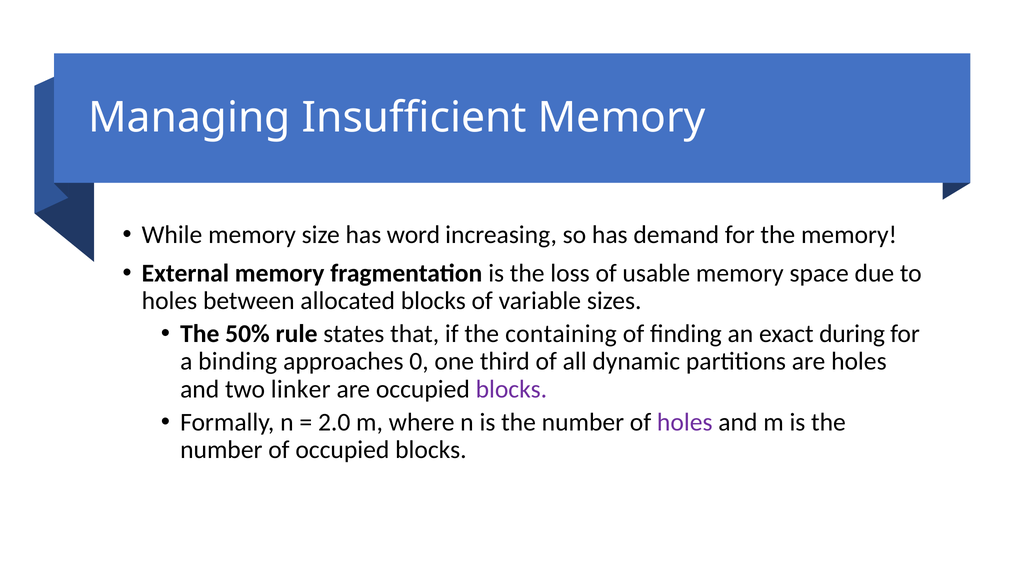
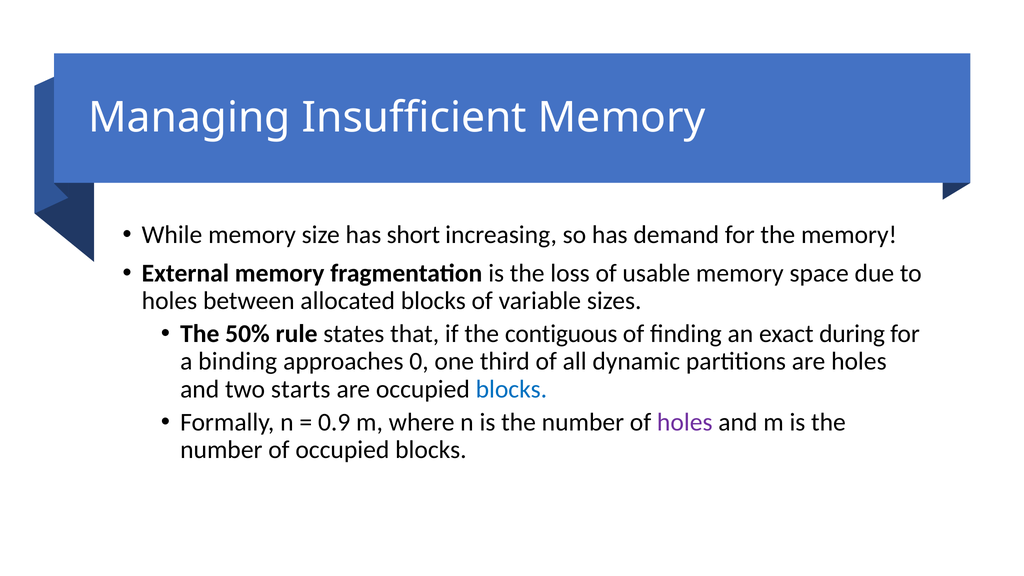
word: word -> short (413, 235)
containing: containing -> contiguous (561, 334)
linker: linker -> starts (301, 389)
blocks colour: purple -> blue (511, 389)
2.0: 2.0 -> 0.9 (334, 422)
